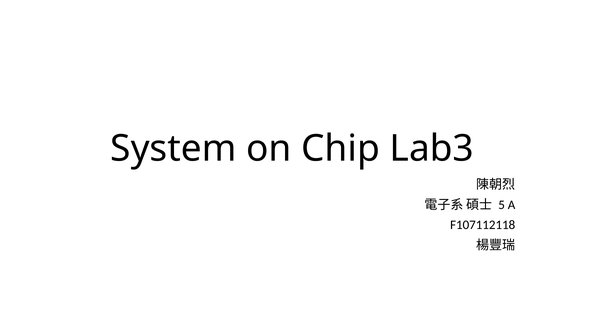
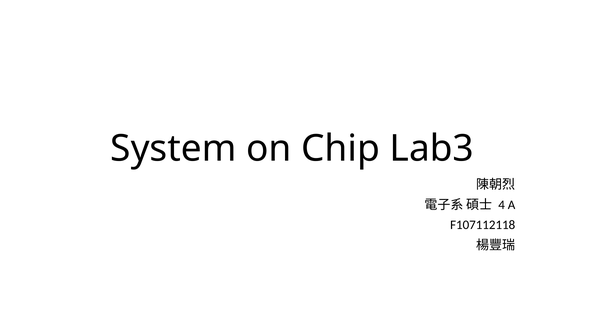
5: 5 -> 4 (502, 205)
